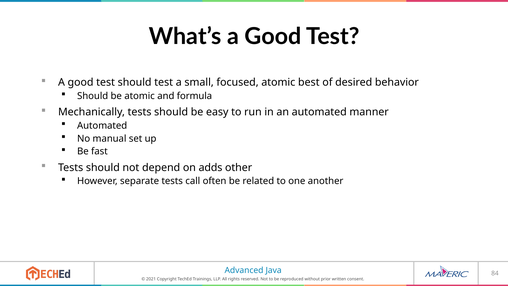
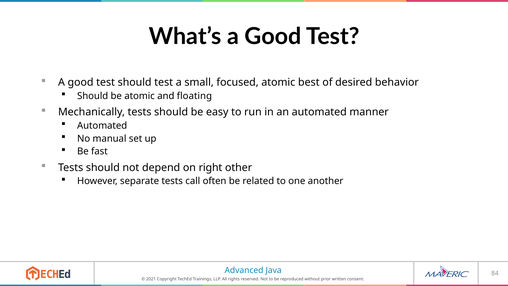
formula: formula -> floating (194, 96)
adds: adds -> right (210, 167)
